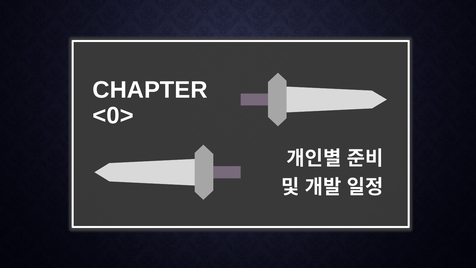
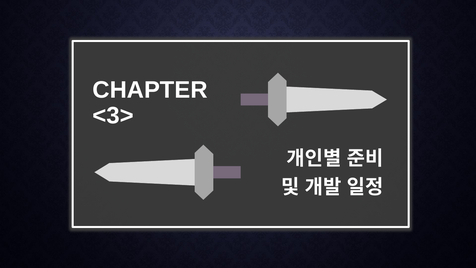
<0>: <0> -> <3> (113, 116)
